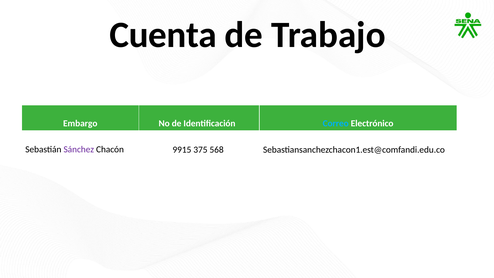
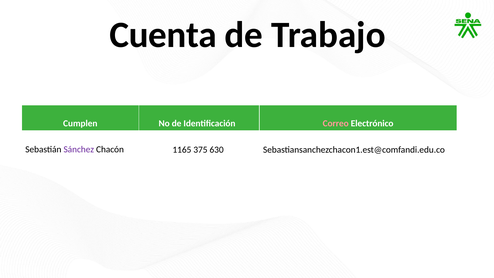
Embargo: Embargo -> Cumplen (80, 123)
Correo colour: light blue -> pink (336, 123)
9915: 9915 -> 1165 (182, 150)
568: 568 -> 630 (217, 150)
